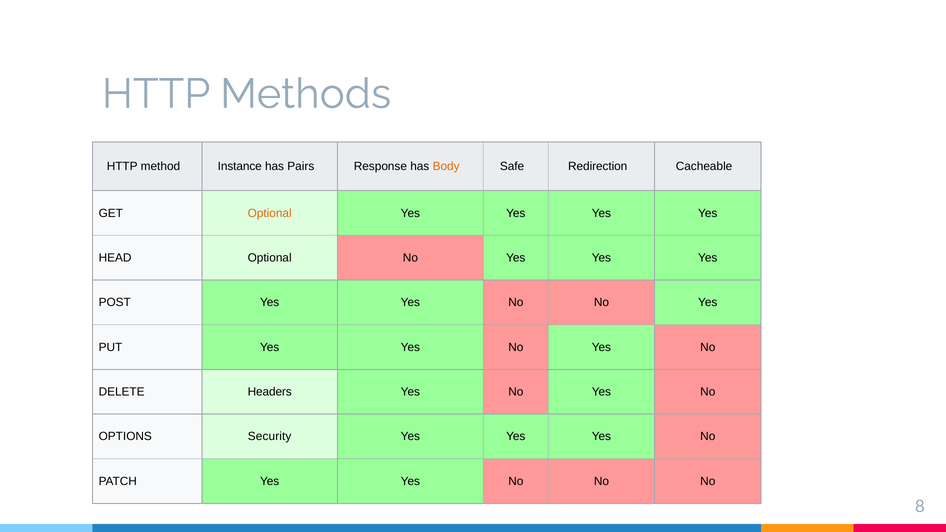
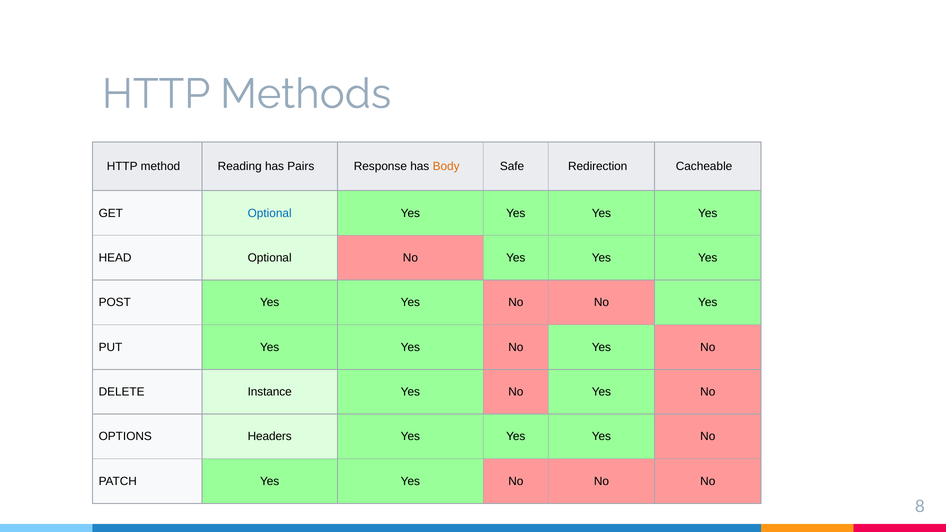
Instance: Instance -> Reading (240, 167)
Optional colour: orange -> blue (270, 213)
Headers: Headers -> Instance (270, 392)
Security: Security -> Headers (270, 437)
